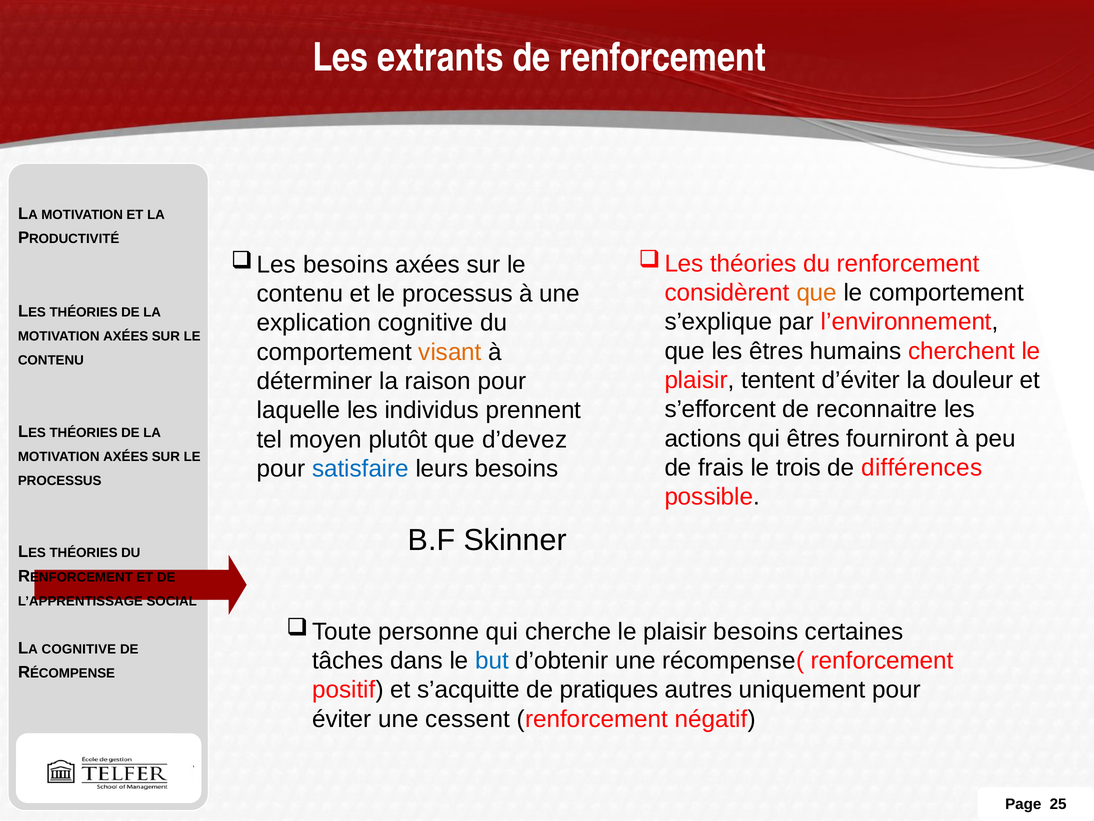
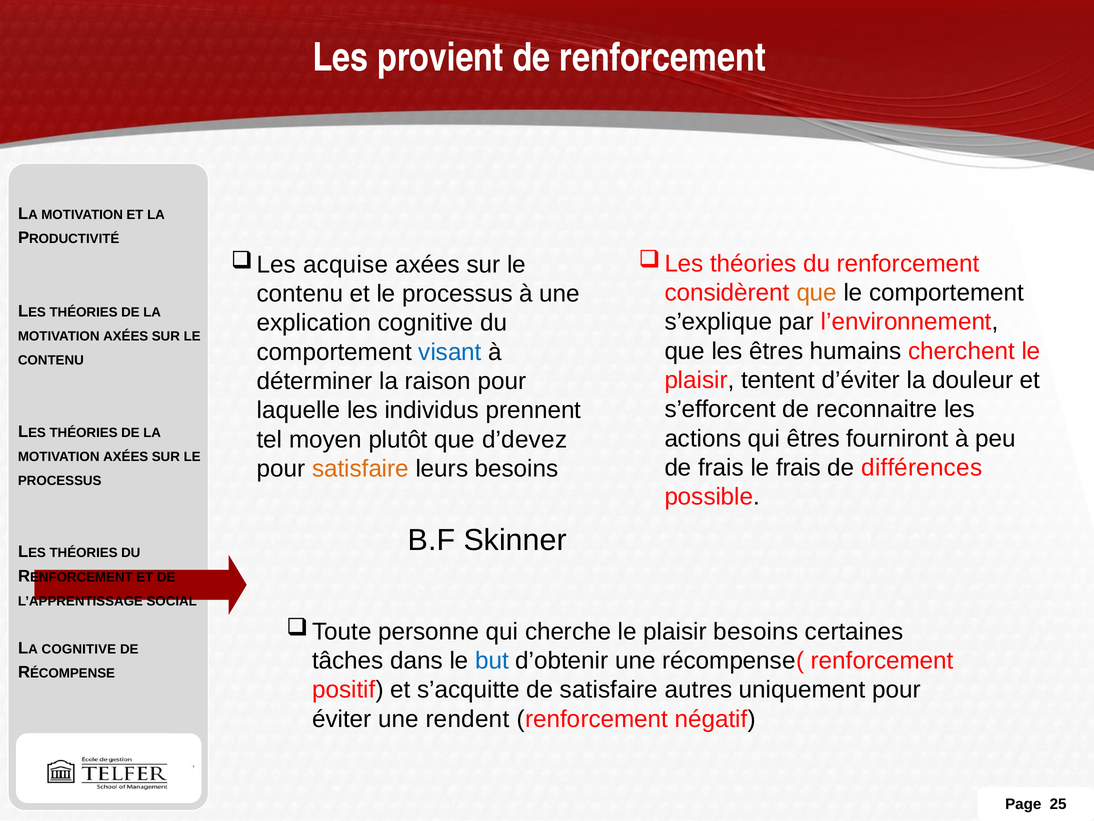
extrants: extrants -> provient (441, 58)
besoins: besoins -> acquise (346, 264)
visant colour: orange -> blue (450, 352)
le trois: trois -> frais (799, 467)
satisfaire colour: blue -> orange (360, 469)
de pratiques: pratiques -> satisfaire (609, 689)
cessent: cessent -> rendent (468, 719)
